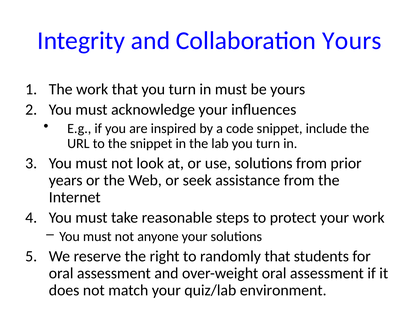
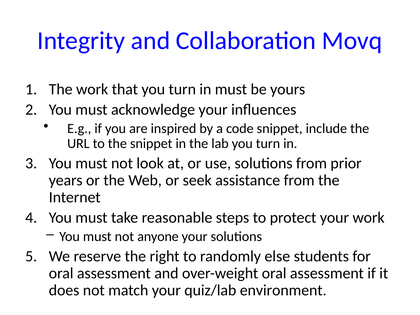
Collaboration Yours: Yours -> Movq (352, 41)
randomly that: that -> else (277, 256)
